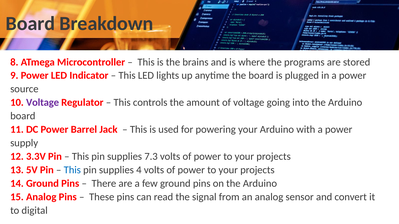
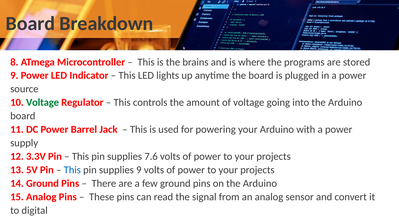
Voltage colour: purple -> green (43, 103)
7.3: 7.3 -> 7.6 (151, 157)
supplies 4: 4 -> 9 (139, 170)
